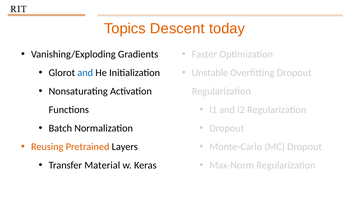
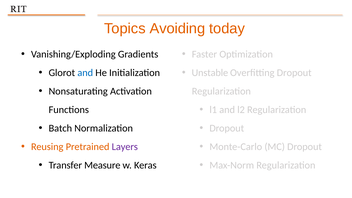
Descent: Descent -> Avoiding (177, 28)
Layers colour: black -> purple (125, 147)
Material: Material -> Measure (102, 165)
